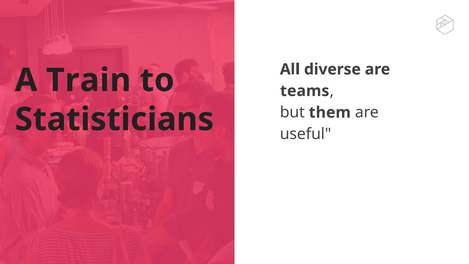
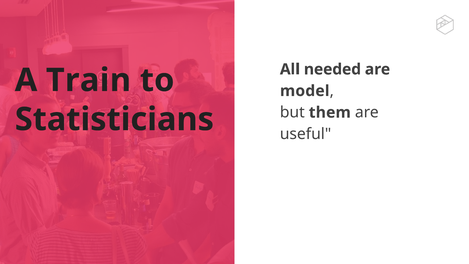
diverse: diverse -> needed (332, 69)
teams: teams -> model (305, 91)
